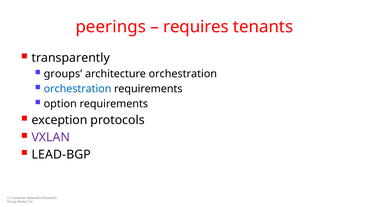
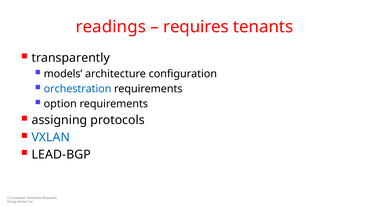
peerings: peerings -> readings (111, 27)
groups: groups -> models (63, 74)
architecture orchestration: orchestration -> configuration (183, 74)
exception: exception -> assigning (59, 121)
VXLAN colour: purple -> blue (51, 138)
